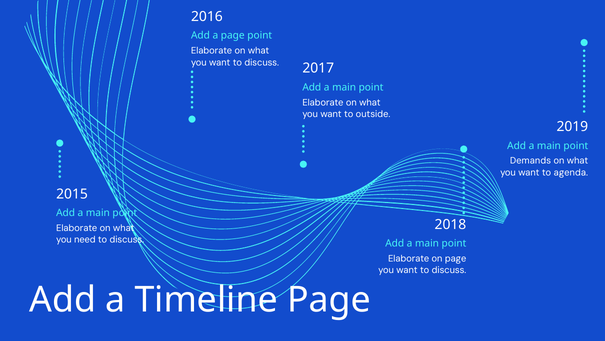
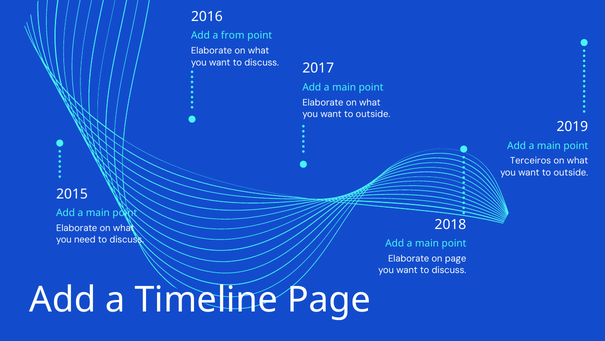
a page: page -> from (233, 36)
Demands: Demands -> Terceiros (531, 161)
agenda: agenda -> outside (571, 172)
